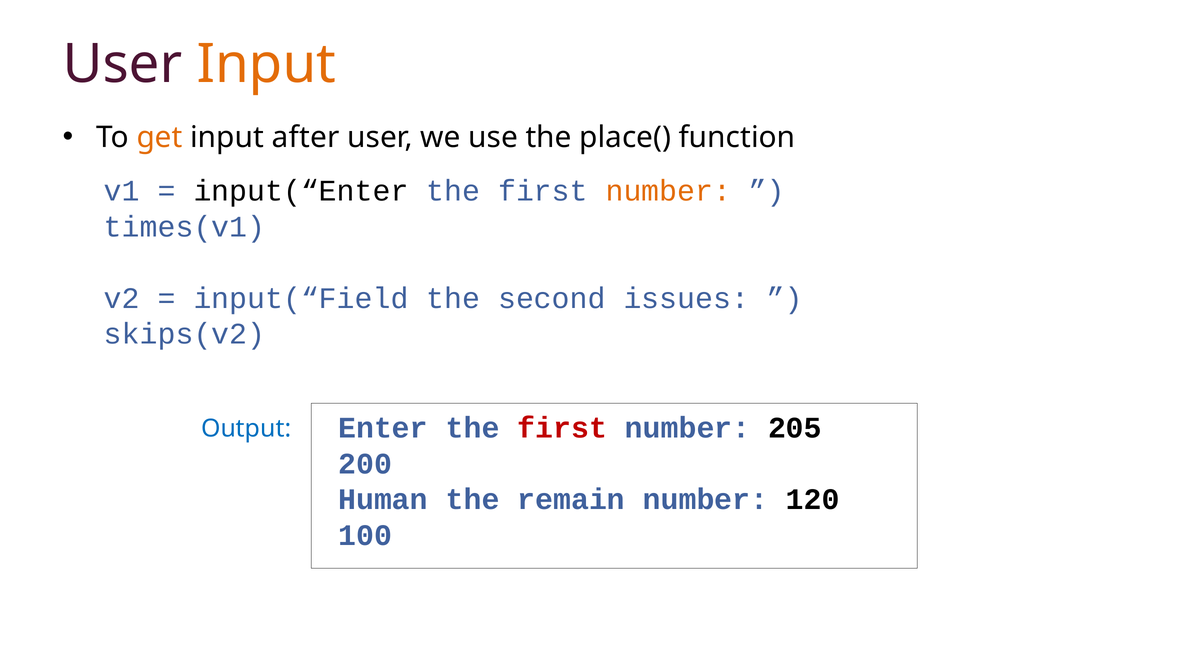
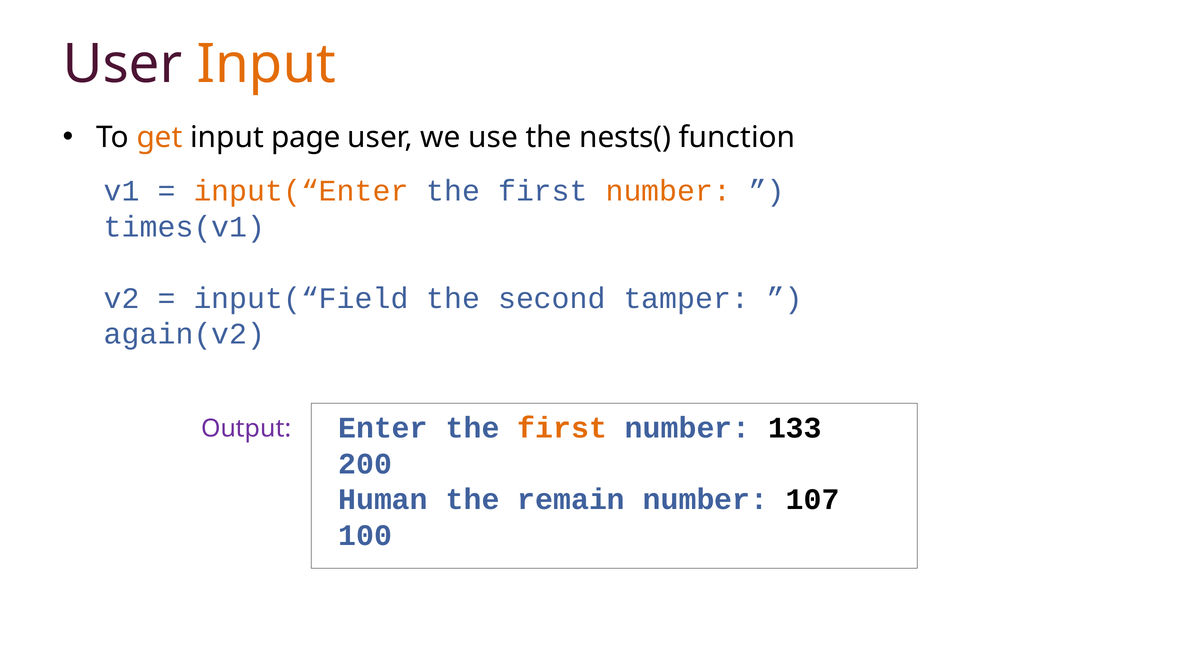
after: after -> page (306, 137)
place(: place( -> nests( (625, 137)
input(“Enter colour: black -> orange (301, 191)
issues: issues -> tamper (686, 299)
skips(v2: skips(v2 -> again(v2 (185, 334)
Output colour: blue -> purple (246, 429)
first colour: red -> orange (562, 428)
205: 205 -> 133 (795, 428)
120: 120 -> 107 (813, 500)
